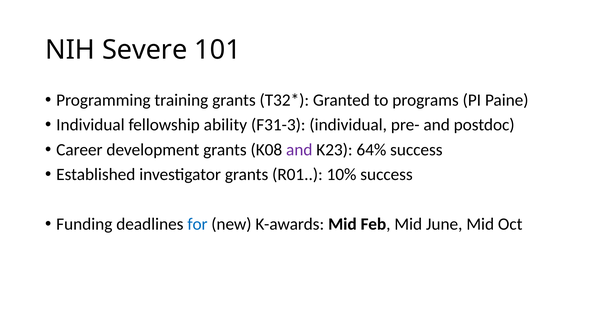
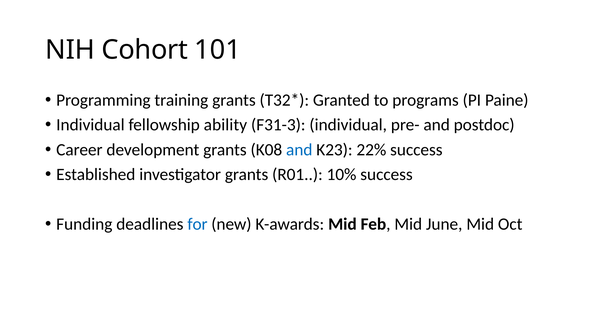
Severe: Severe -> Cohort (145, 50)
and colour: purple -> blue (299, 150)
64%: 64% -> 22% (371, 150)
